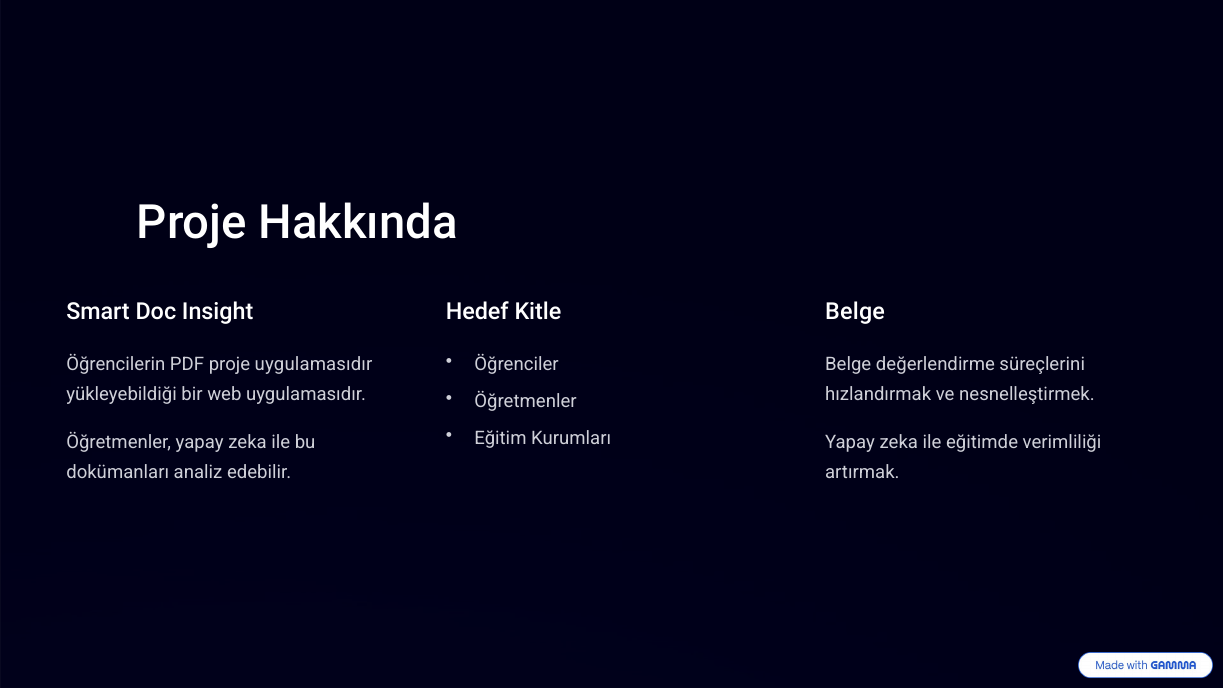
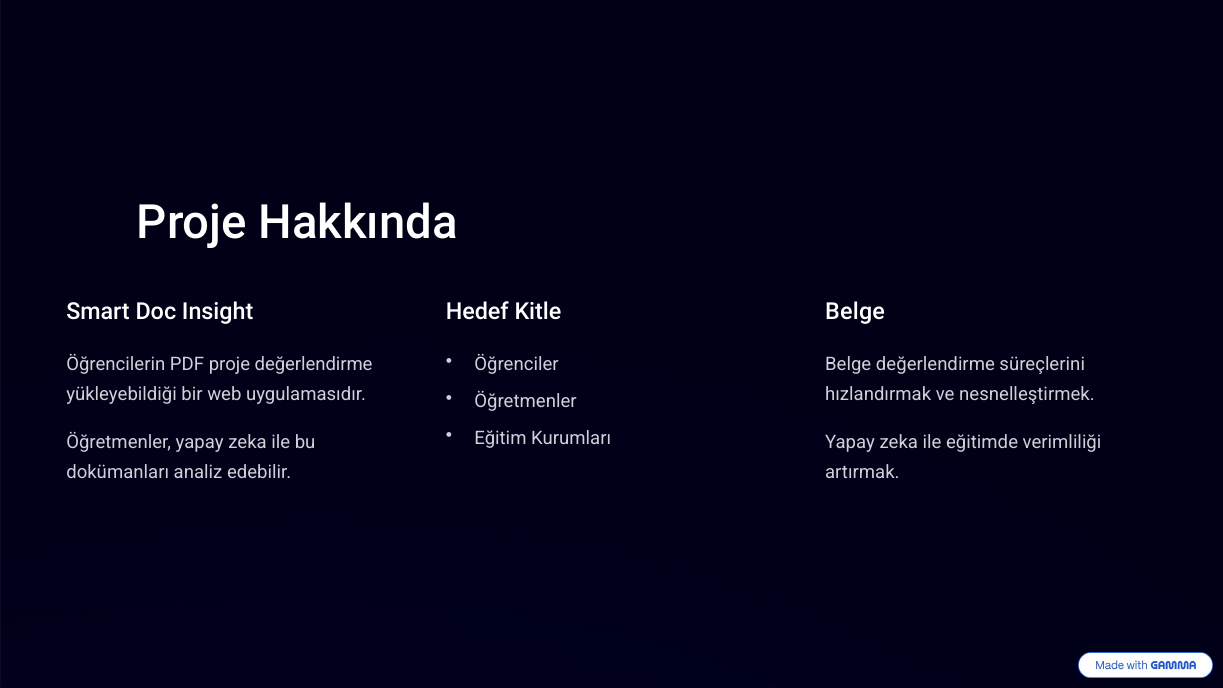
proje uygulamasıdır: uygulamasıdır -> değerlendirme (314, 364)
